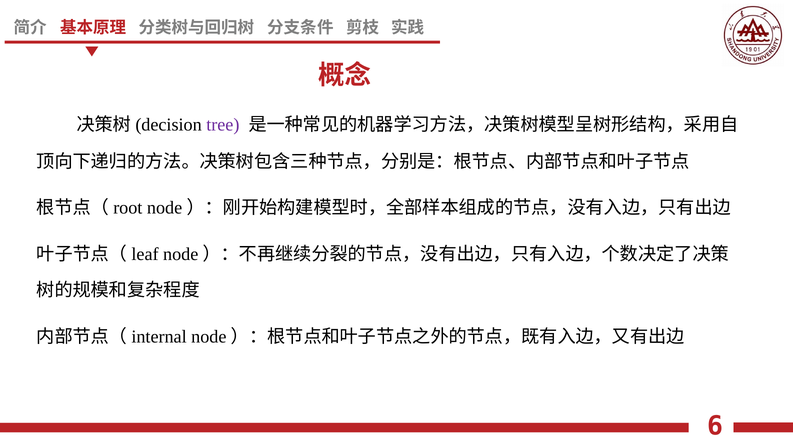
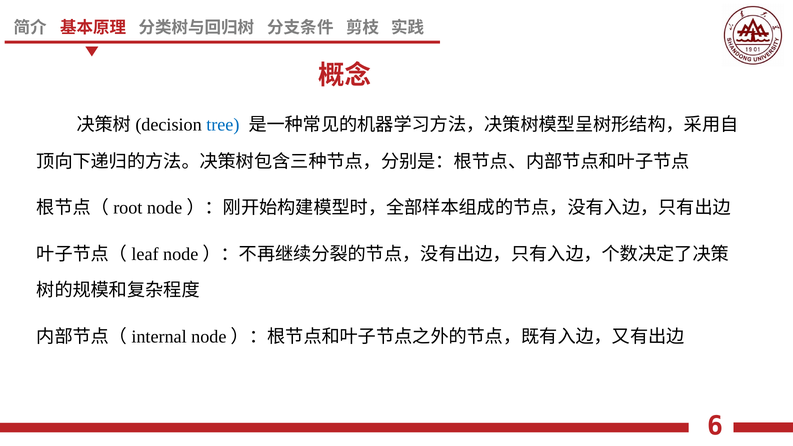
tree colour: purple -> blue (223, 125)
